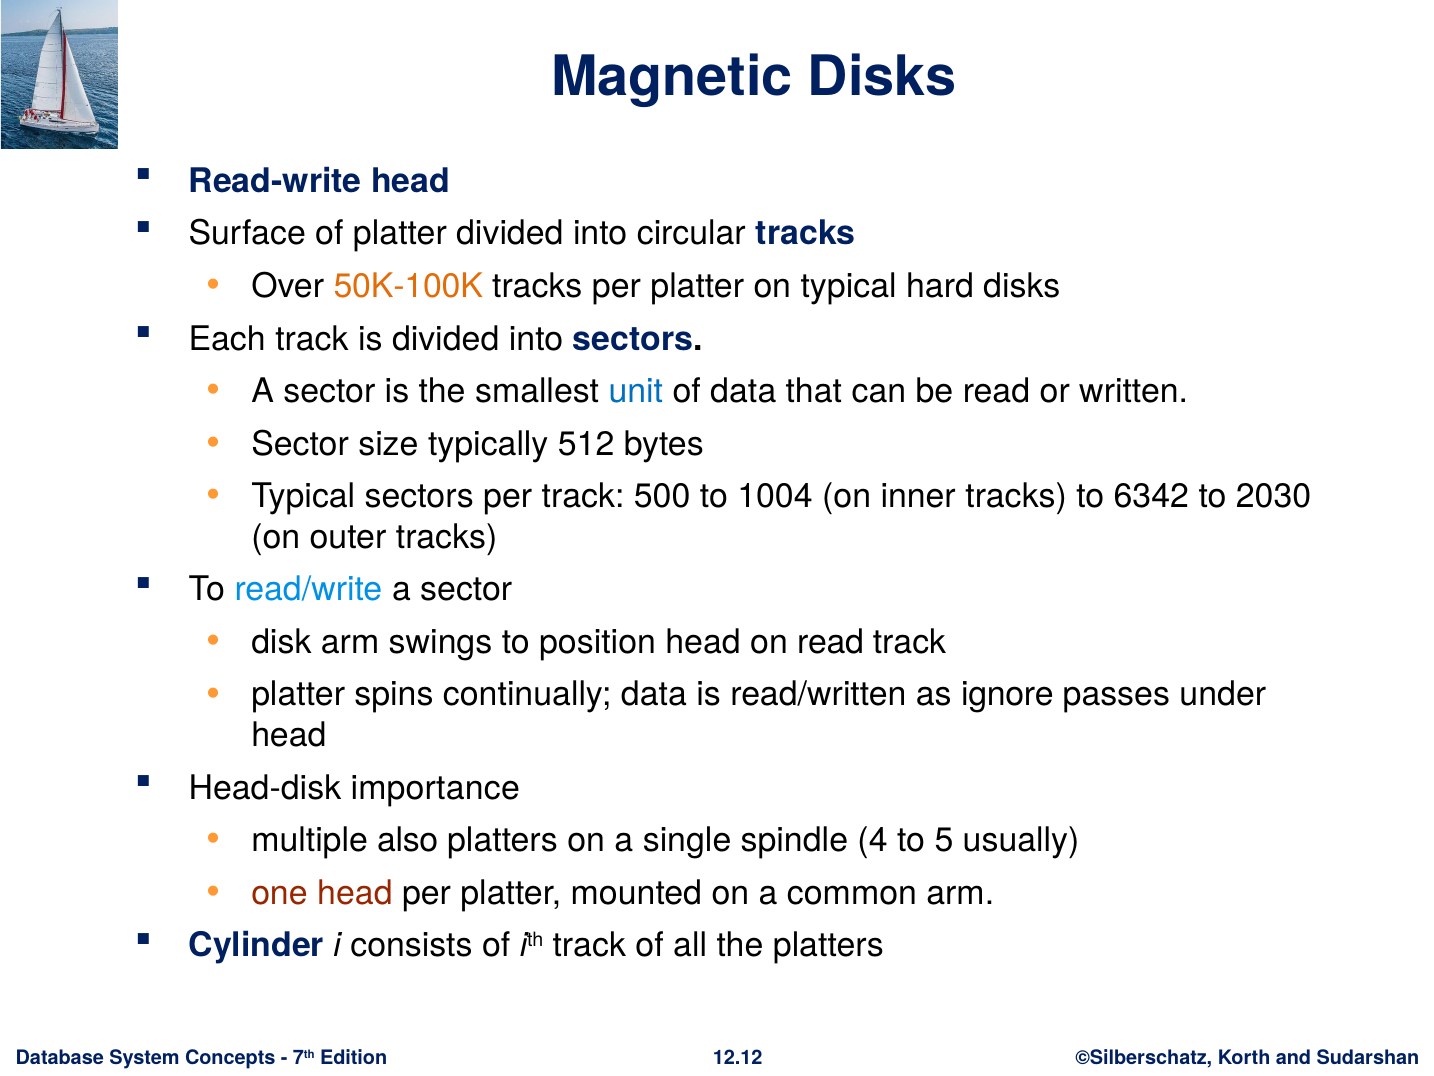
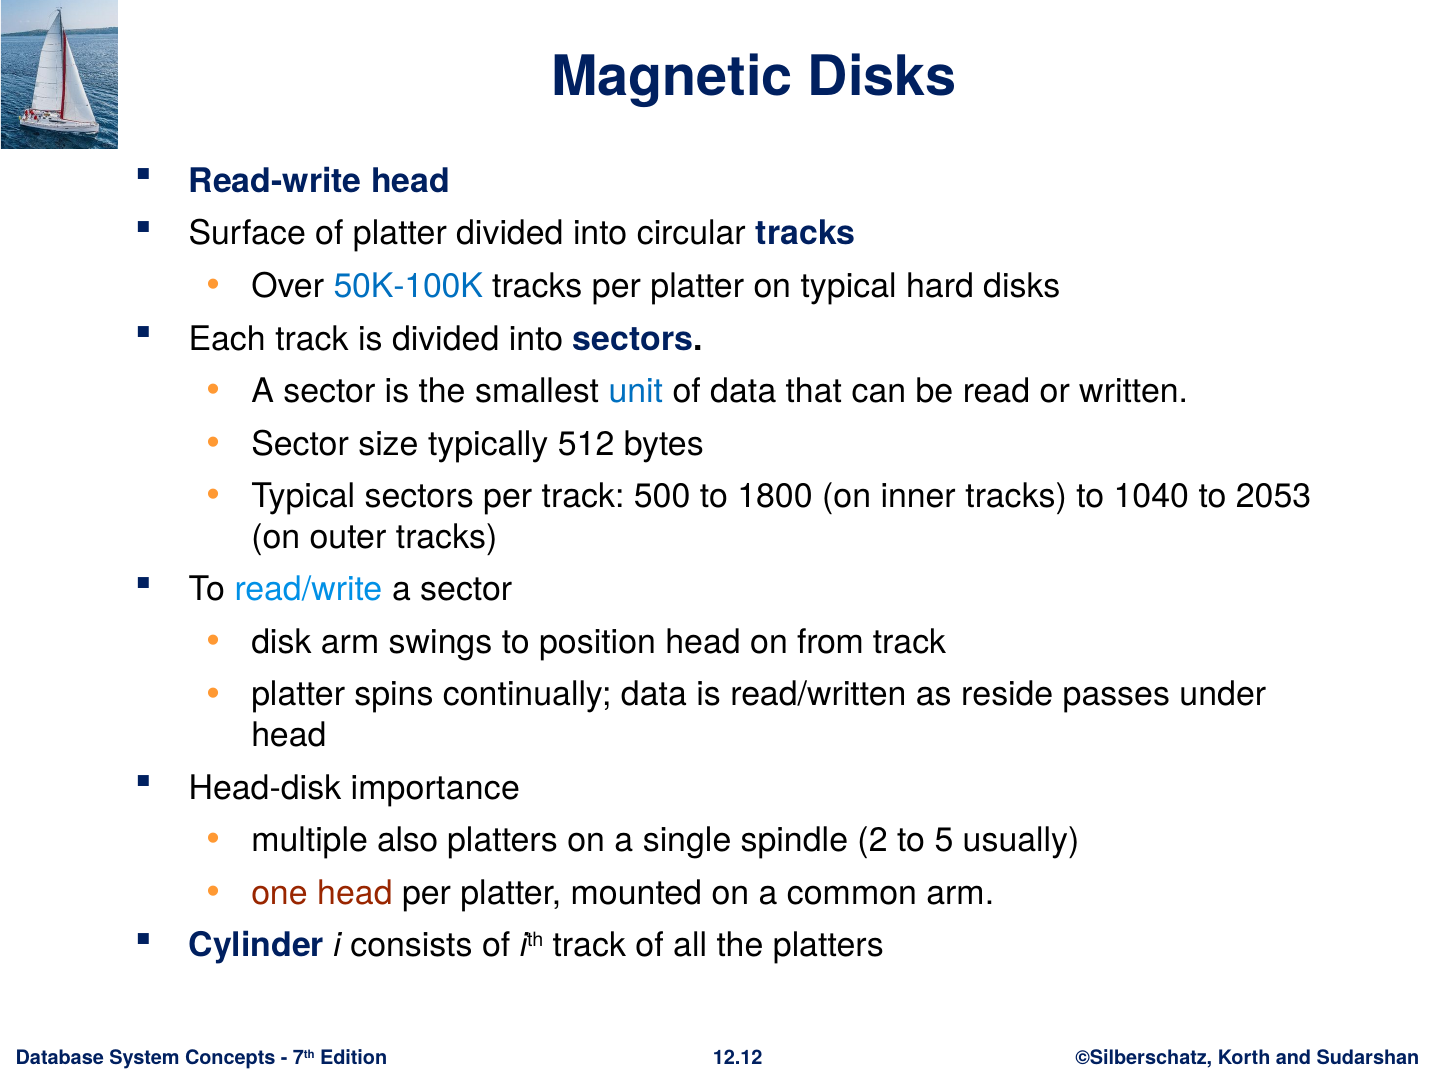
50K-100K colour: orange -> blue (408, 286)
1004: 1004 -> 1800 (775, 496)
6342: 6342 -> 1040 (1151, 496)
2030: 2030 -> 2053 (1273, 496)
on read: read -> from (831, 642)
ignore: ignore -> reside (1007, 694)
4: 4 -> 2 (873, 840)
